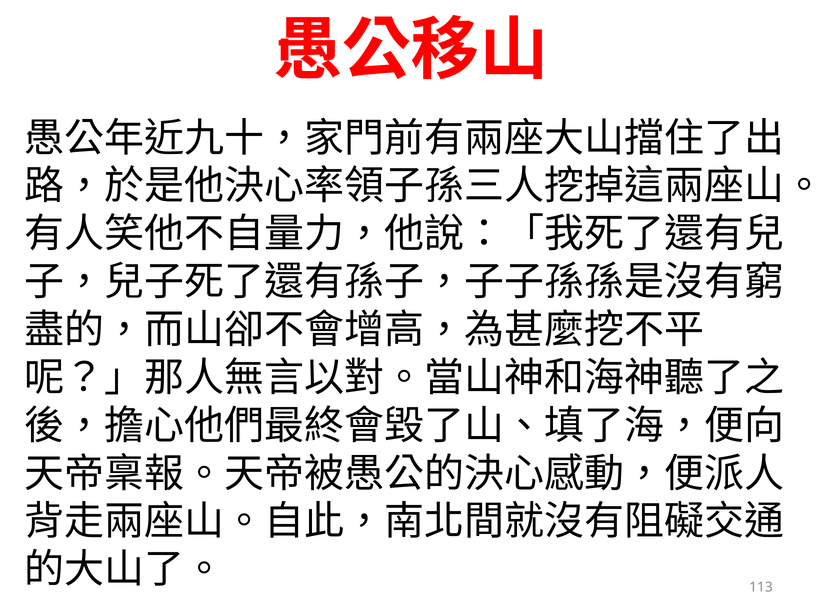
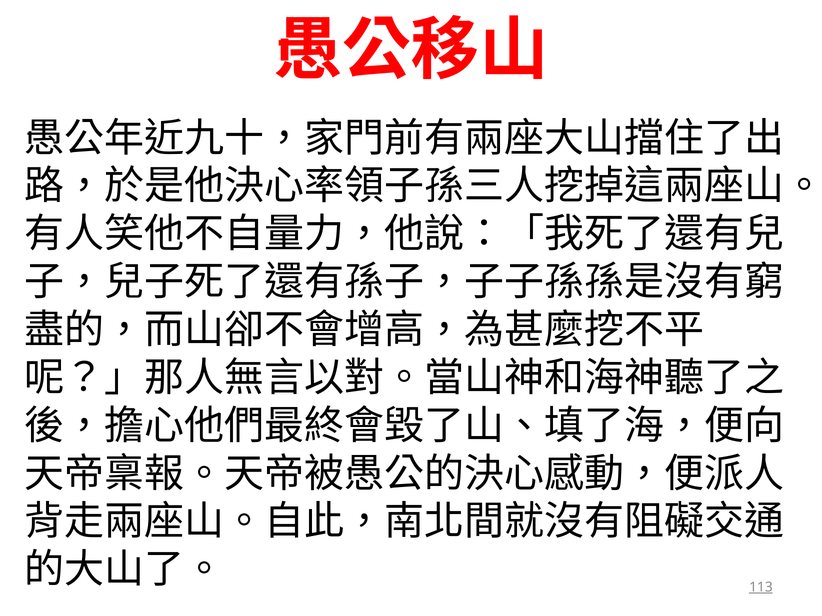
113 underline: none -> present (761, 588)
